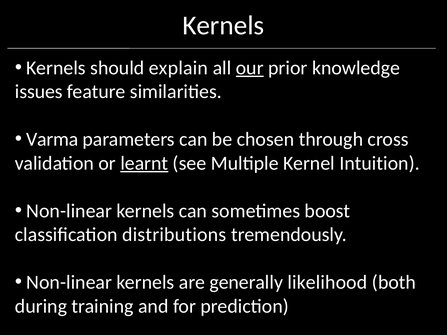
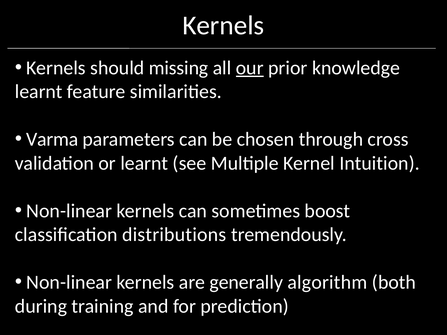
explain: explain -> missing (179, 68)
issues: issues -> learnt (39, 92)
learnt underline: present -> none (144, 163)
likelihood: likelihood -> algorithm (327, 283)
